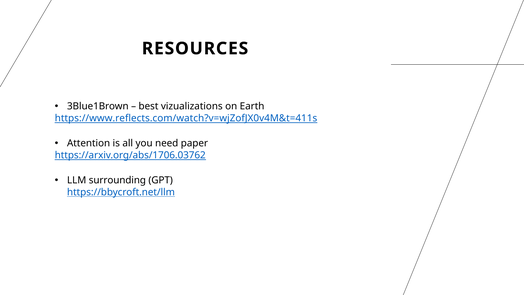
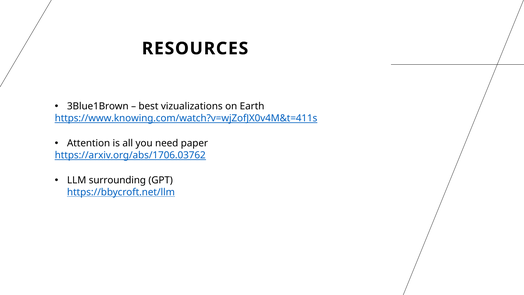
https://www.reflects.com/watch?v=wjZofJX0v4M&t=411s: https://www.reflects.com/watch?v=wjZofJX0v4M&t=411s -> https://www.knowing.com/watch?v=wjZofJX0v4M&t=411s (186, 118)
